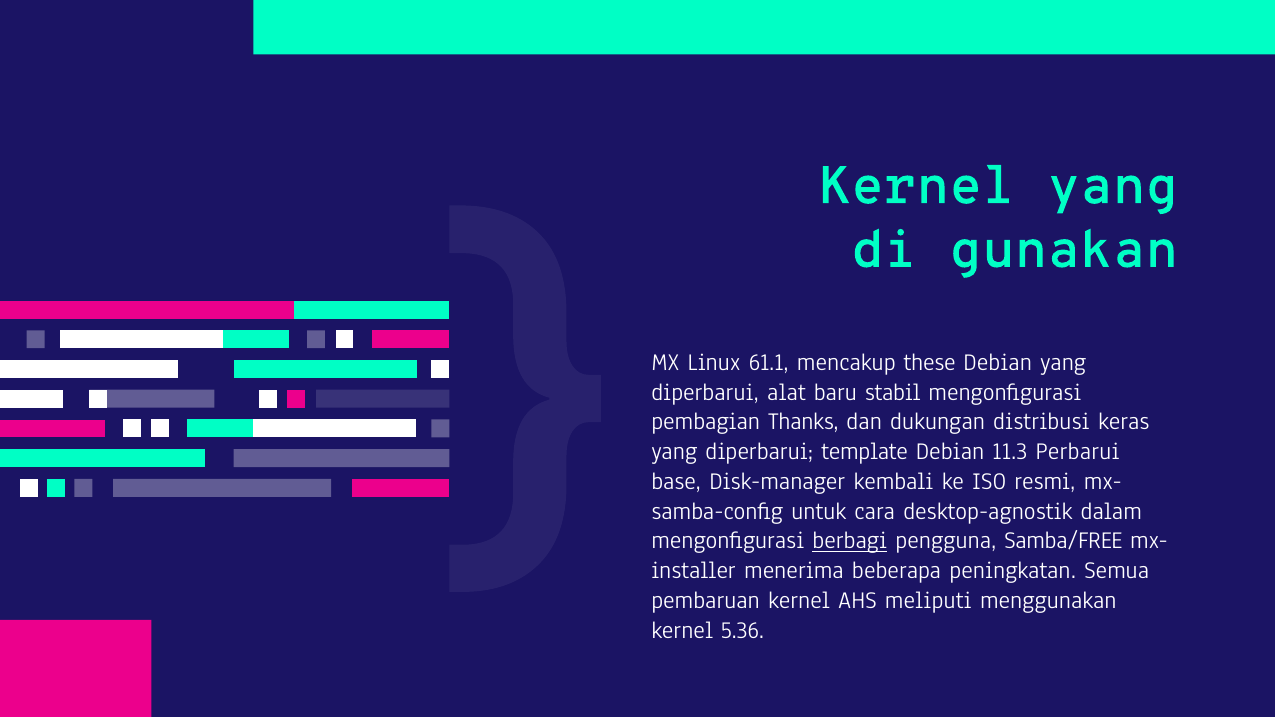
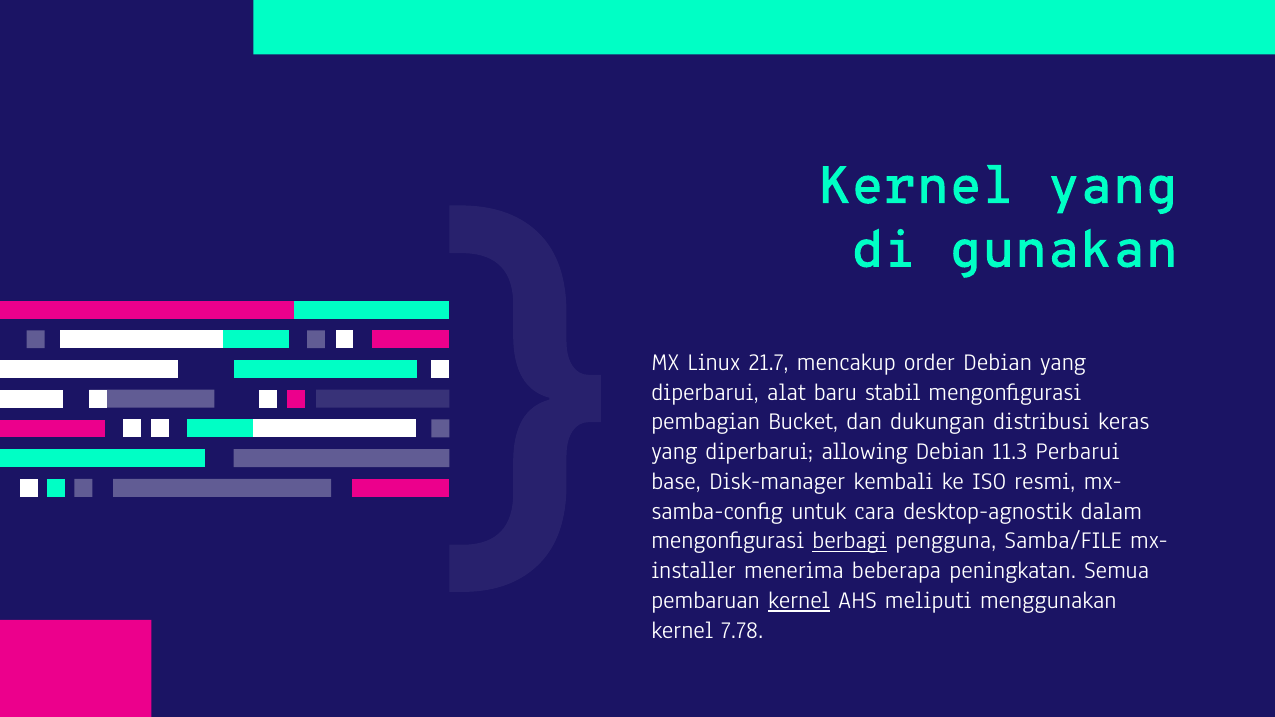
61.1: 61.1 -> 21.7 (769, 362)
these: these -> order (929, 362)
Thanks: Thanks -> Bucket (803, 422)
template: template -> allowing (865, 452)
Samba/FREE: Samba/FREE -> Samba/FILE (1063, 541)
kernel underline: none -> present (799, 601)
5.36: 5.36 -> 7.78 (742, 630)
